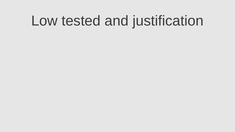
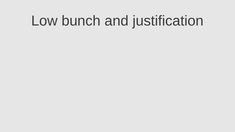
tested: tested -> bunch (81, 21)
